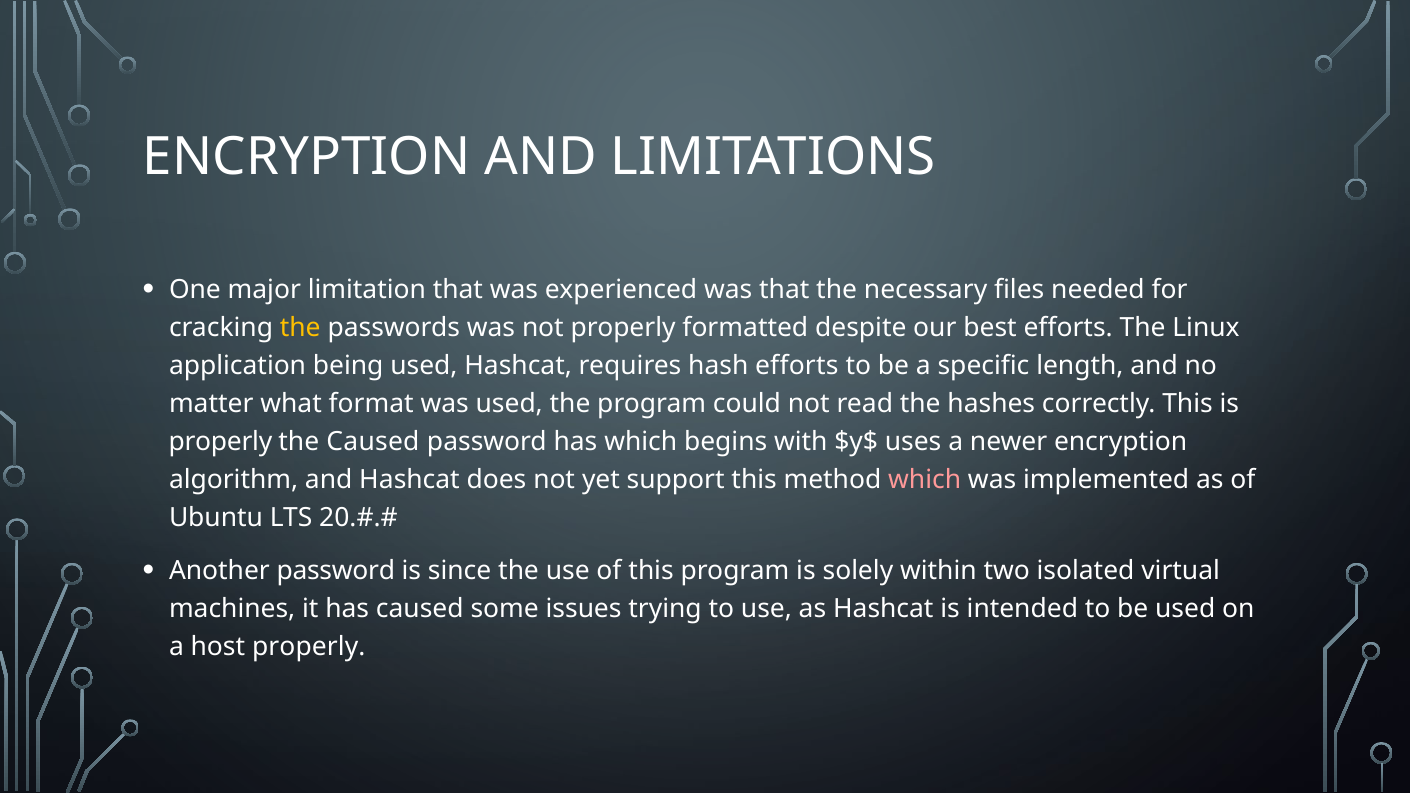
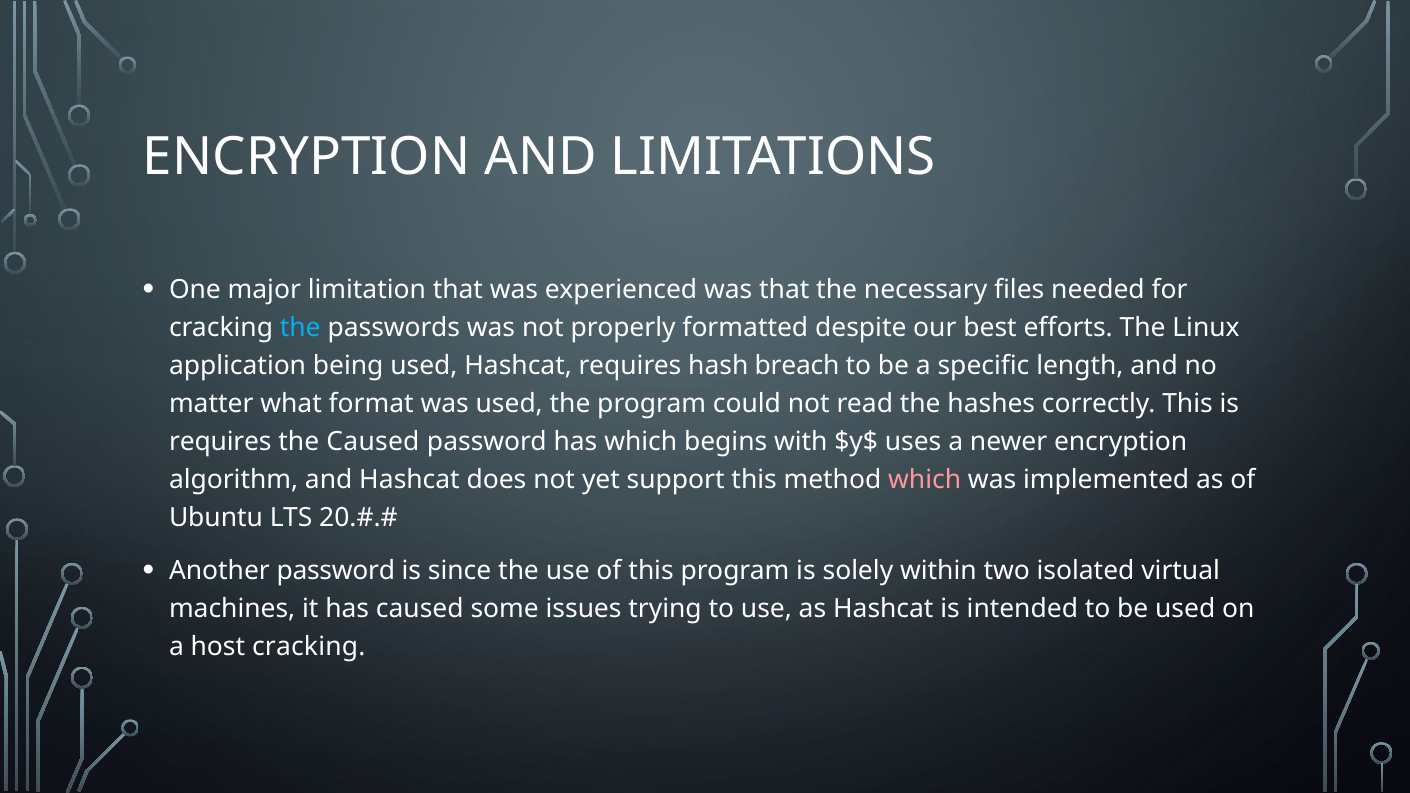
the colour: yellow -> light blue (300, 328)
hash efforts: efforts -> breach (797, 366)
properly: properly -> requires (220, 442)
host properly: properly -> cracking (309, 647)
